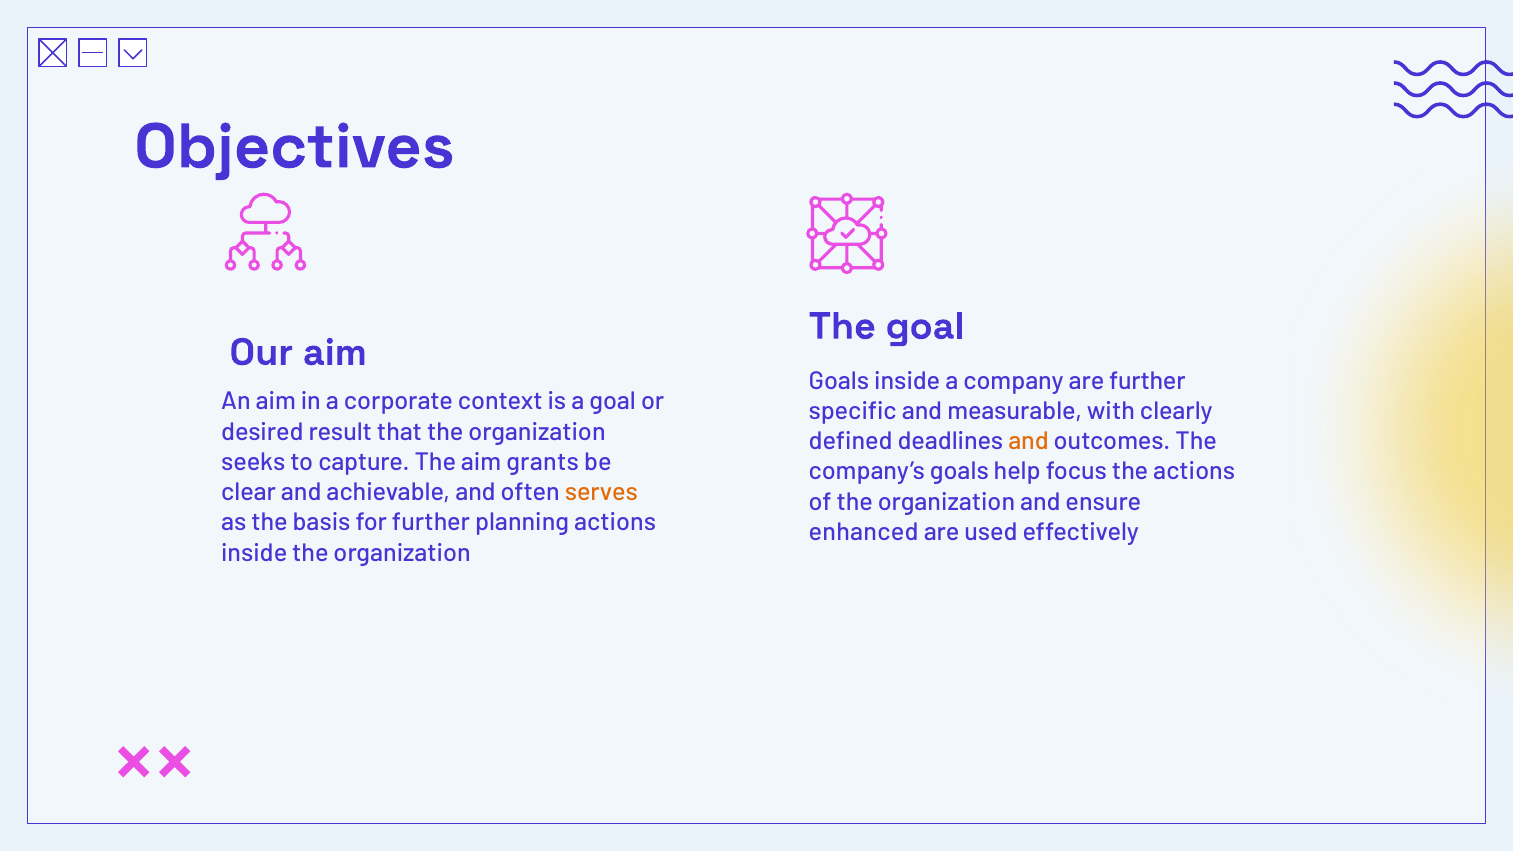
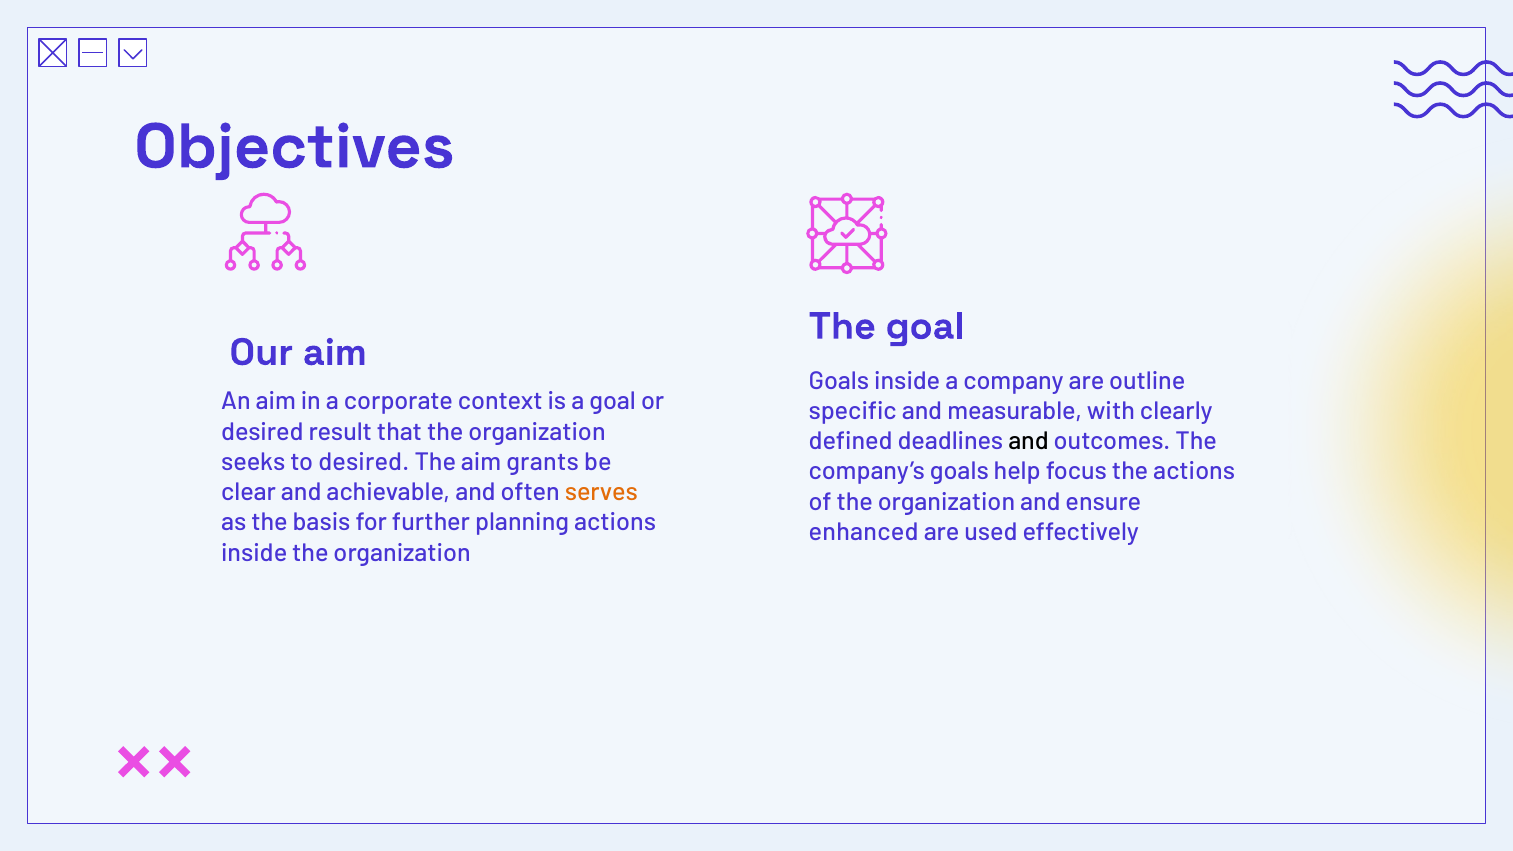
are further: further -> outline (1147, 381)
and colour: orange -> black (1029, 441)
to capture: capture -> desired (364, 462)
